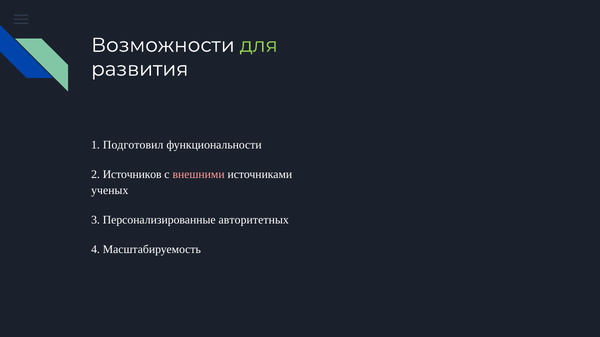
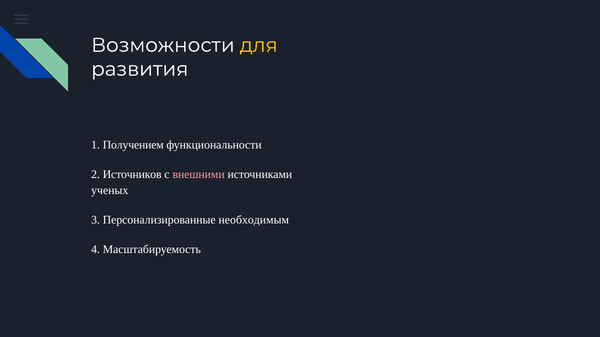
для colour: light green -> yellow (259, 45)
Подготовил: Подготовил -> Получением (133, 145)
авторитетных: авторитетных -> необходимым (254, 220)
